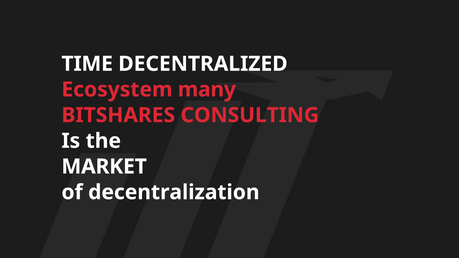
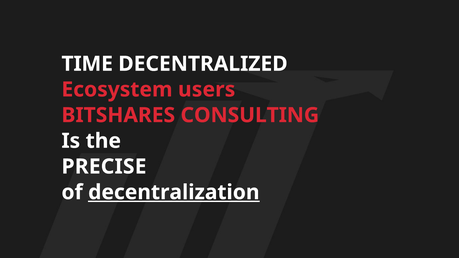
many: many -> users (207, 90)
MARKET: MARKET -> PRECISE (104, 167)
decentralization underline: none -> present (174, 192)
